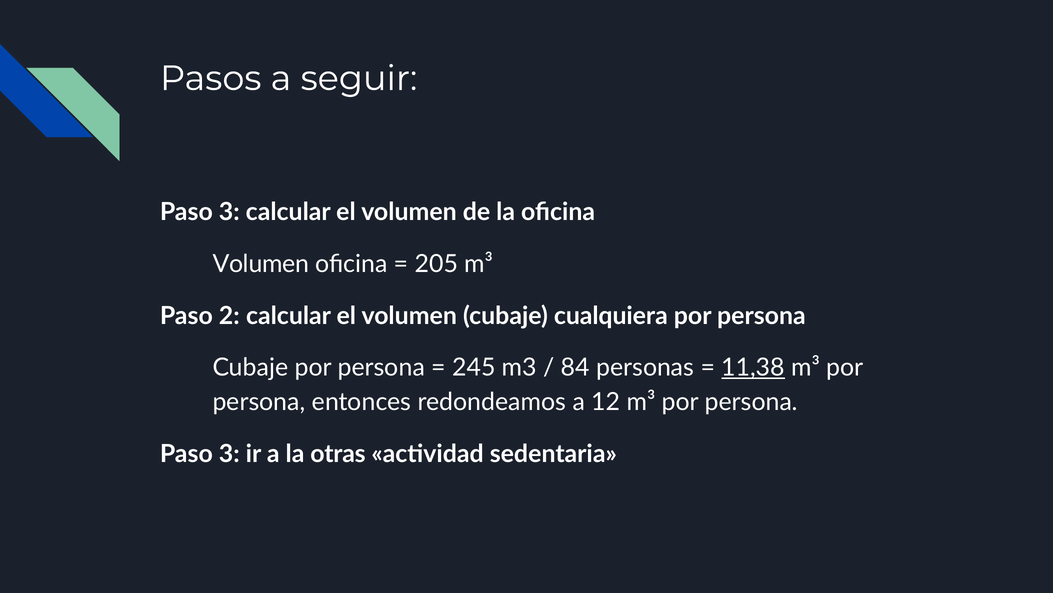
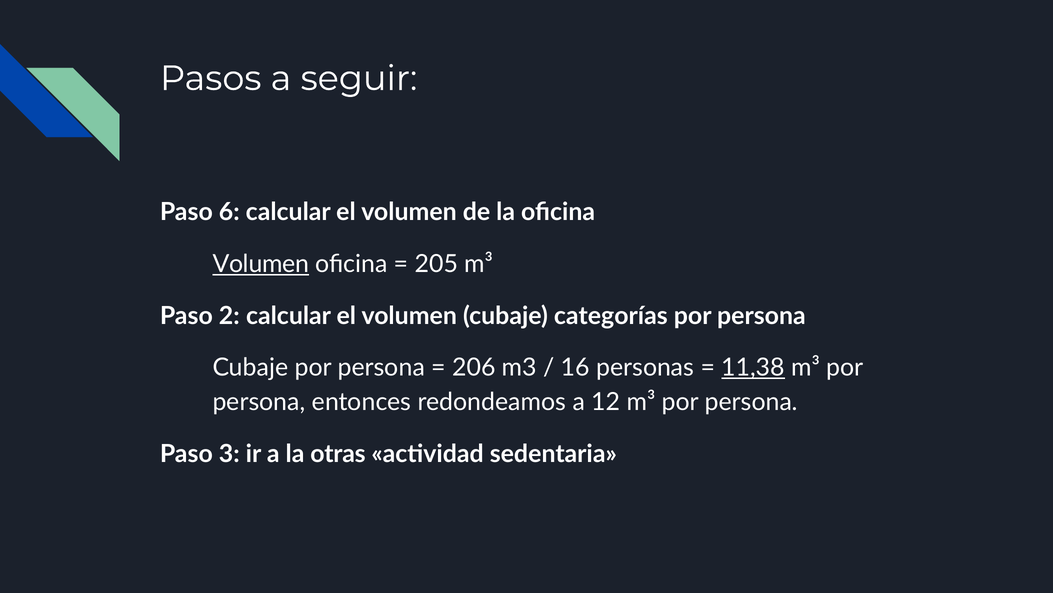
3: 3 -> 6 (229, 212)
Volumen underline: none -> present (261, 264)
cualquiera: cualquiera -> categorías (611, 315)
245: 245 -> 206 (474, 367)
84: 84 -> 16 (575, 367)
